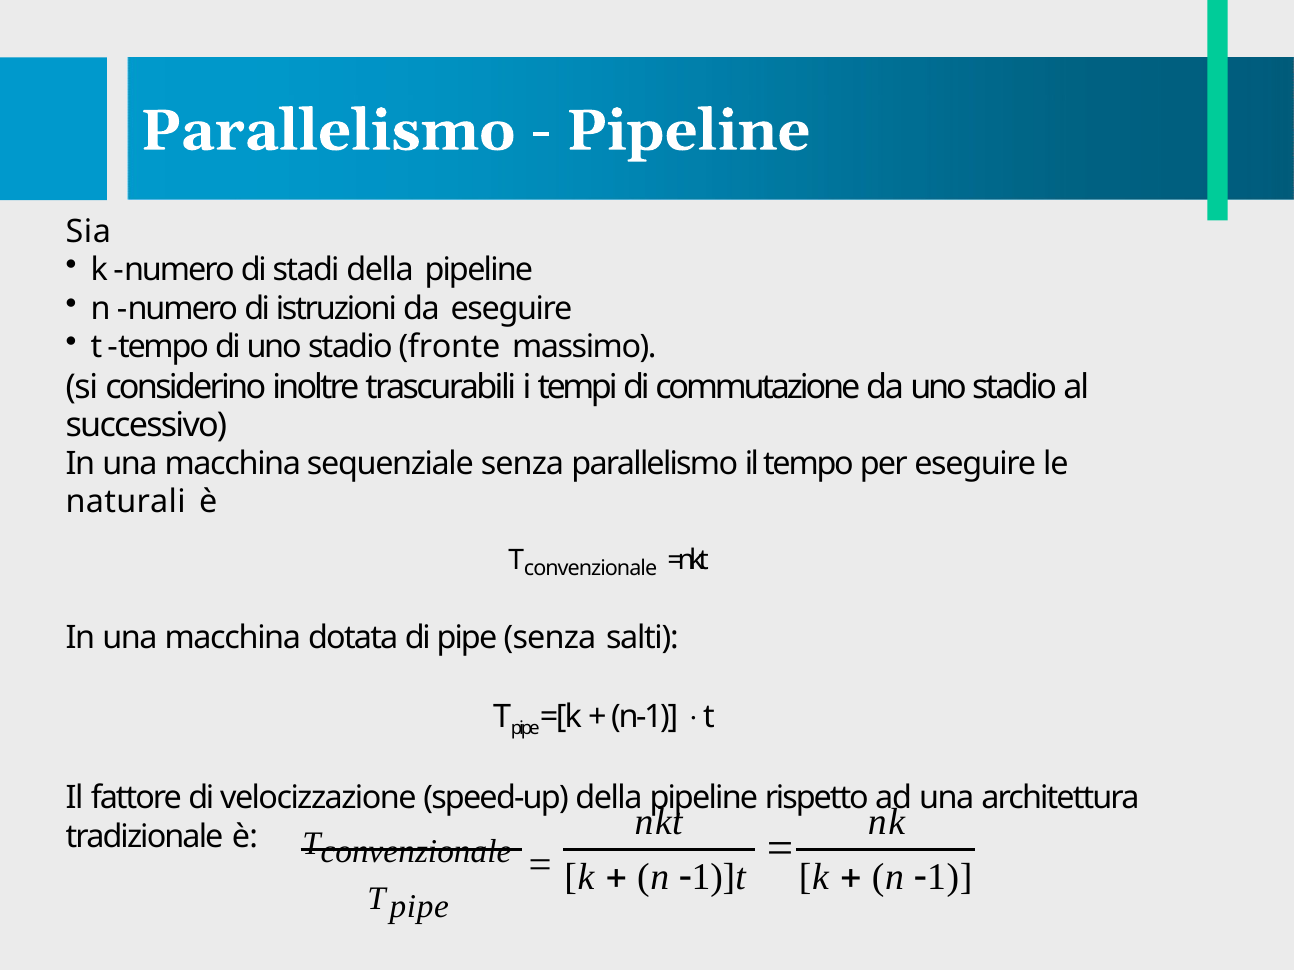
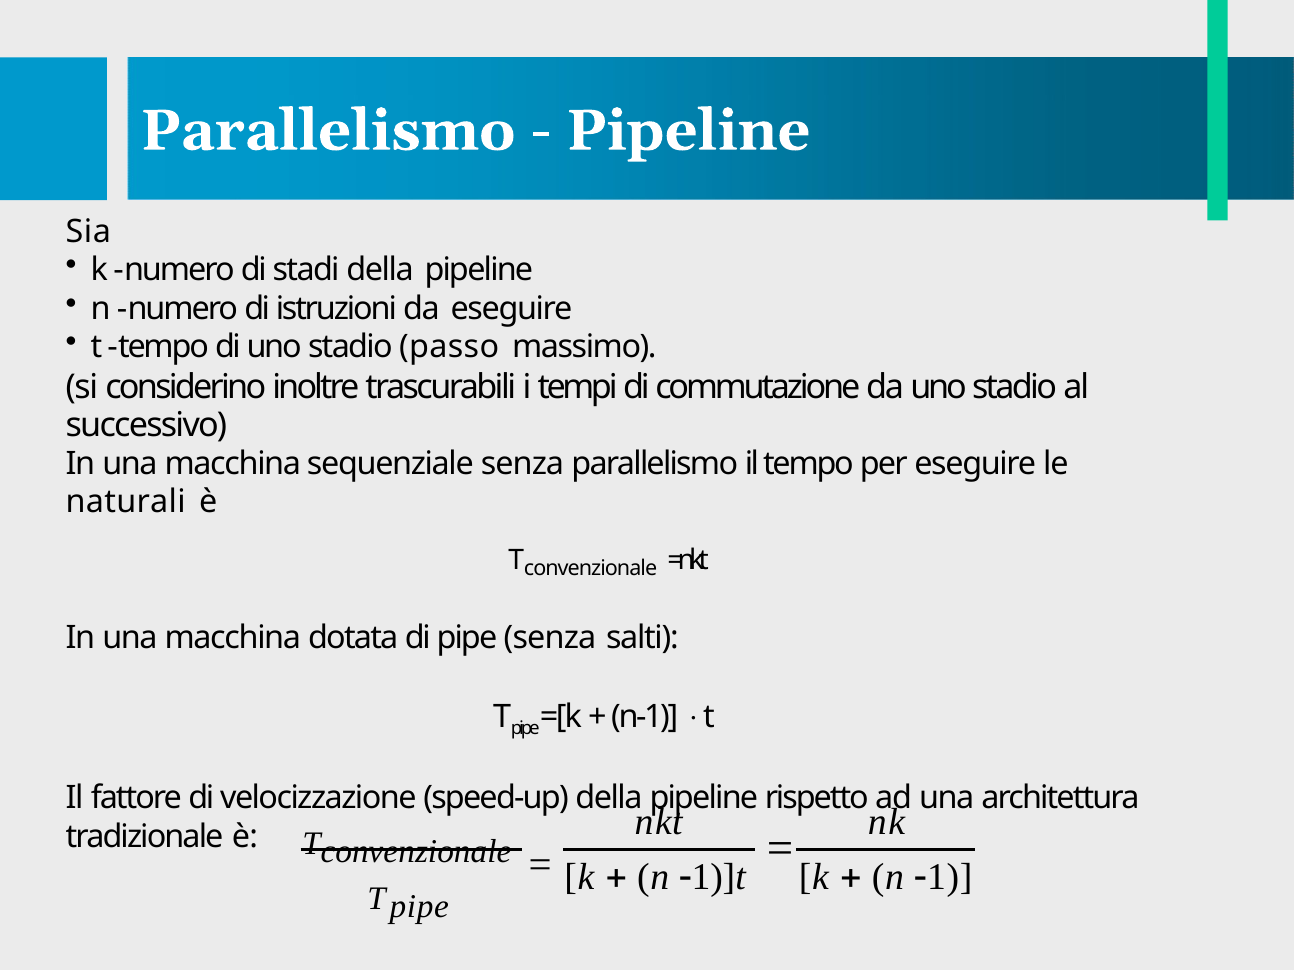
fronte: fronte -> passo (449, 347)
